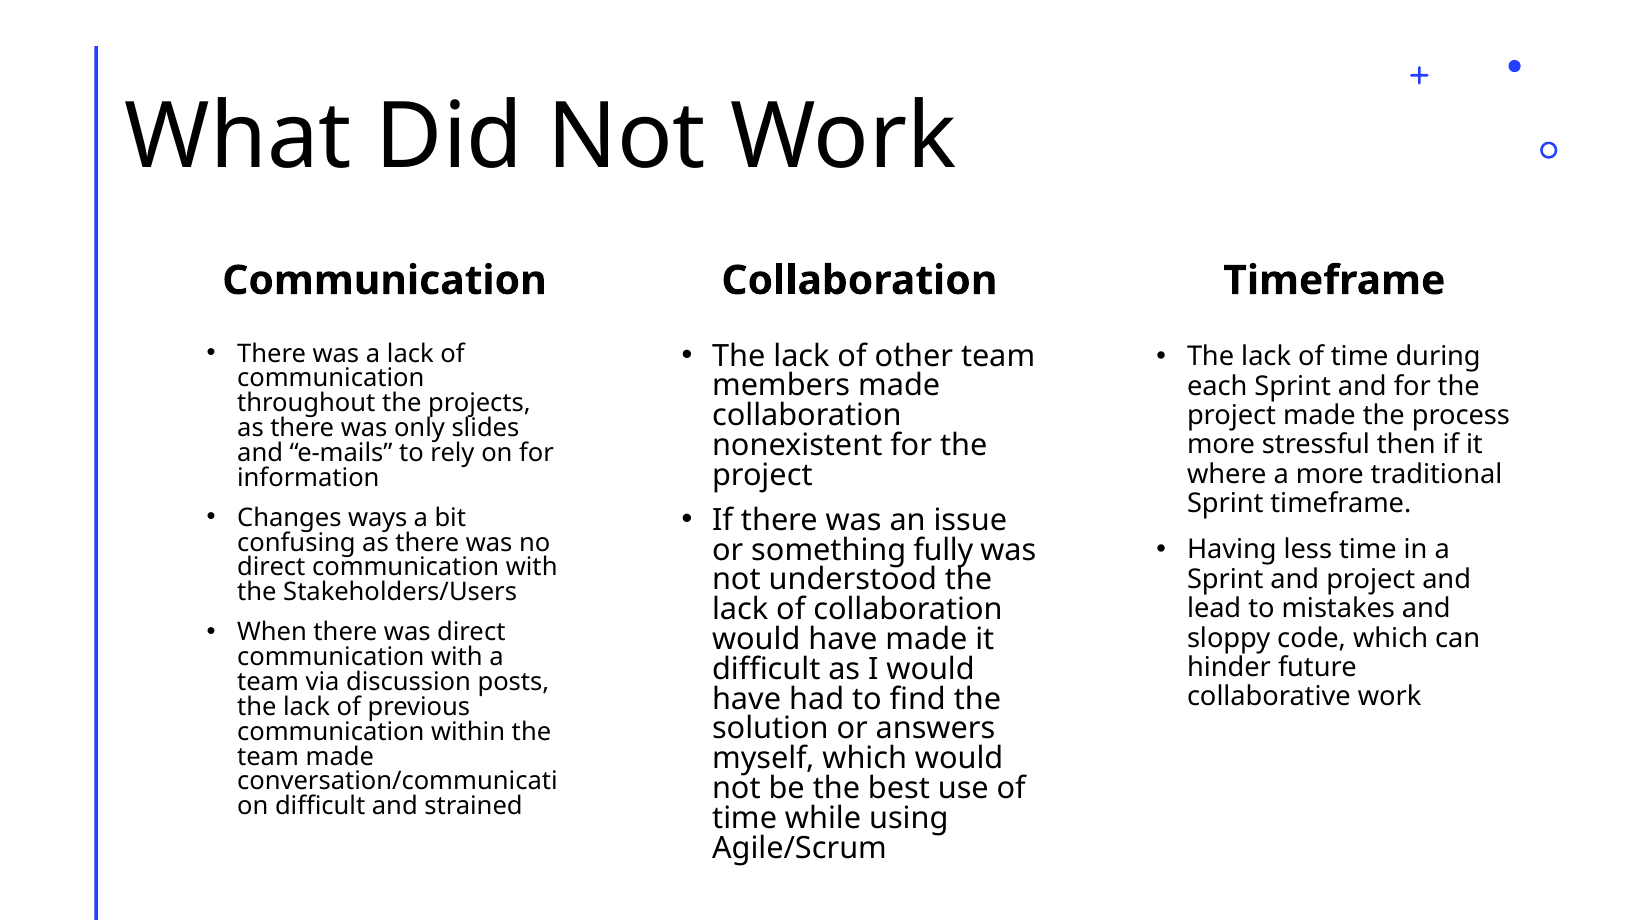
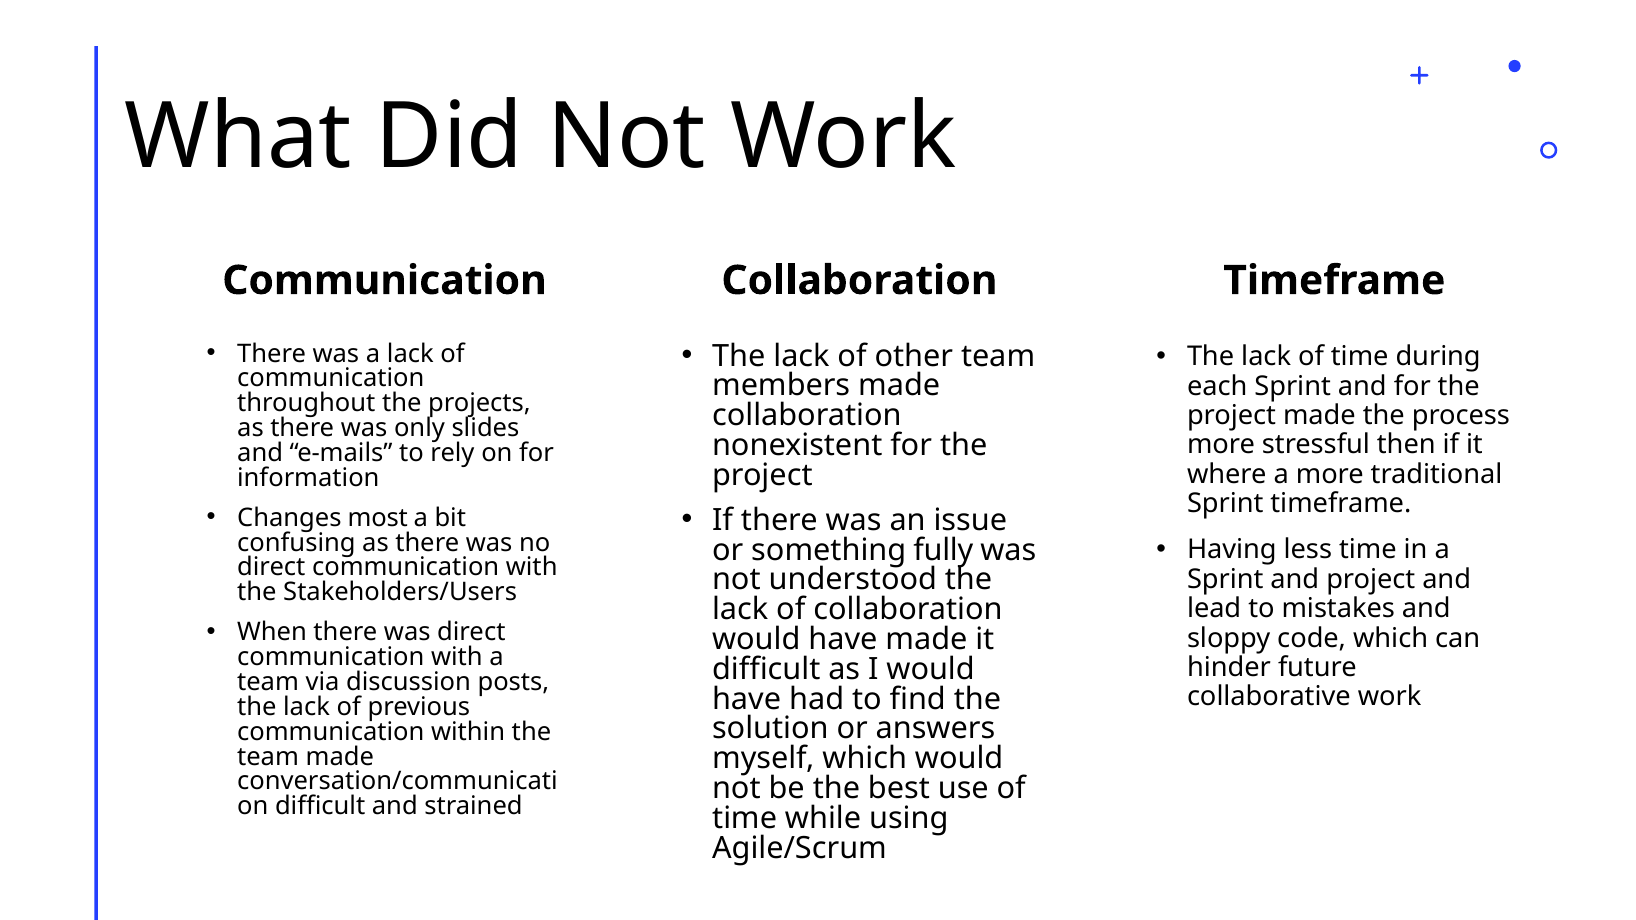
ways: ways -> most (378, 518)
